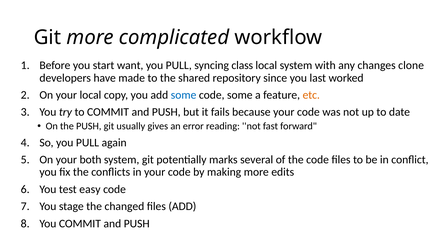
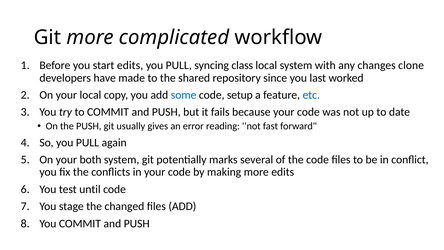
start want: want -> edits (130, 65)
code some: some -> setup (240, 95)
etc colour: orange -> blue (311, 95)
easy: easy -> until (90, 189)
